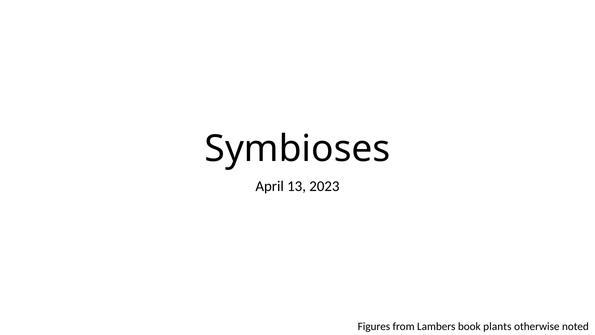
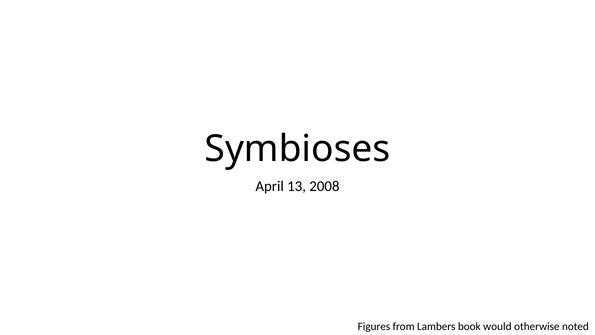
2023: 2023 -> 2008 (324, 186)
plants: plants -> would (497, 326)
